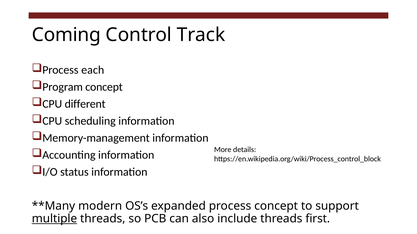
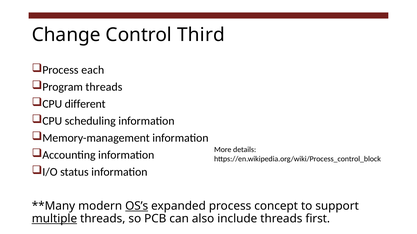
Coming: Coming -> Change (66, 35)
Track: Track -> Third (201, 35)
Program concept: concept -> threads (104, 87)
OS’s underline: none -> present (137, 206)
